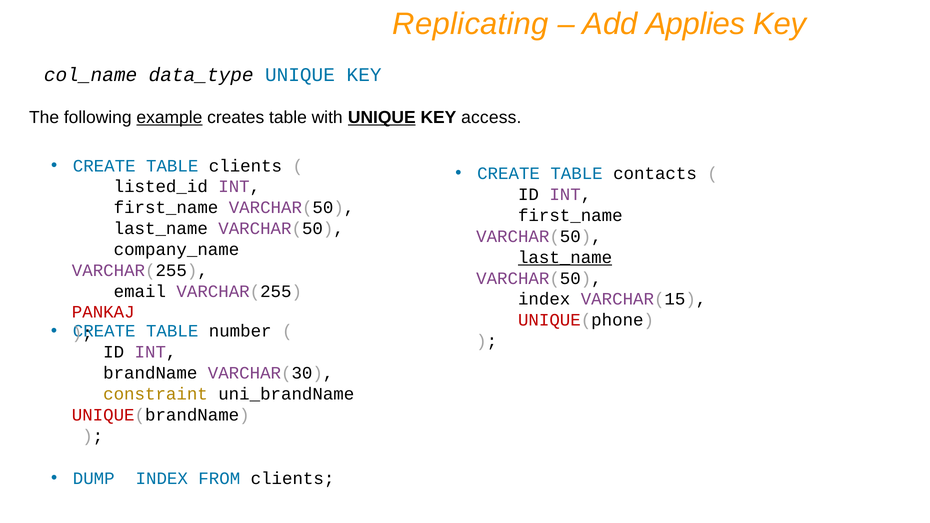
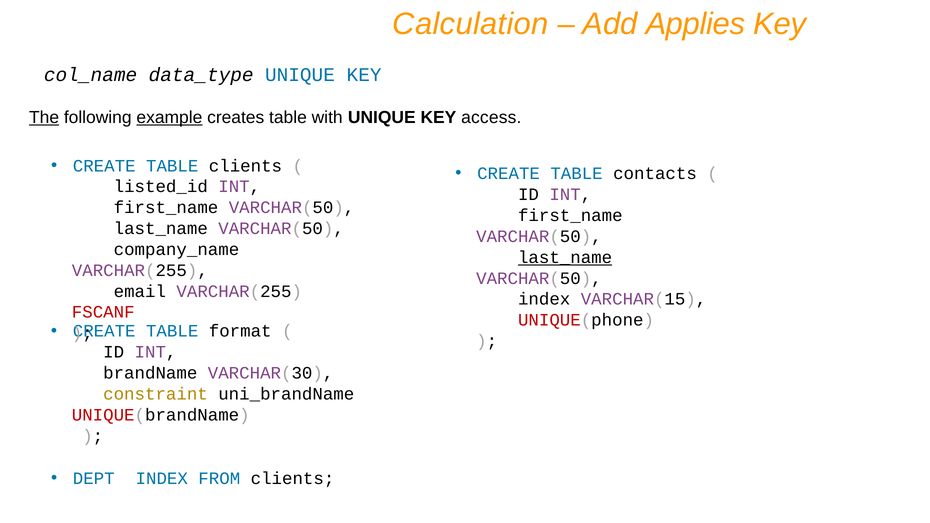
Replicating: Replicating -> Calculation (471, 24)
The underline: none -> present (44, 117)
UNIQUE underline: present -> none (382, 117)
PANKAJ: PANKAJ -> FSCANF (103, 312)
number: number -> format (240, 331)
DUMP: DUMP -> DEPT (94, 478)
